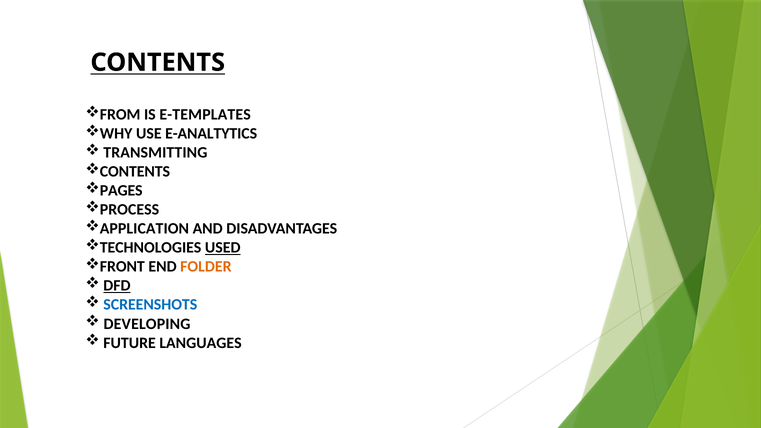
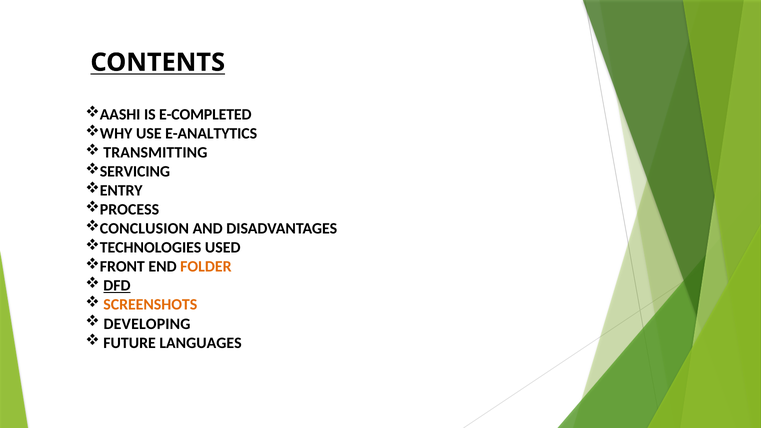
FROM: FROM -> AASHI (120, 114)
E-TEMPLATES: E-TEMPLATES -> E-COMPLETED (205, 114)
CONTENTS: CONTENTS -> SERVICING (135, 172)
PAGES: PAGES -> ENTRY (121, 191)
APPLICATION: APPLICATION -> CONCLUSION (144, 229)
USED underline: present -> none (223, 248)
SCREENSHOTS colour: blue -> orange (150, 305)
